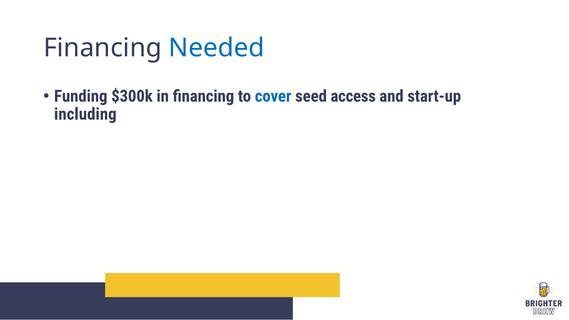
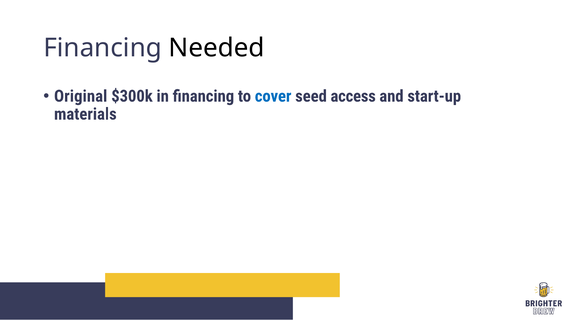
Needed colour: blue -> black (217, 48)
Funding: Funding -> Original (81, 96)
including: including -> materials (85, 114)
